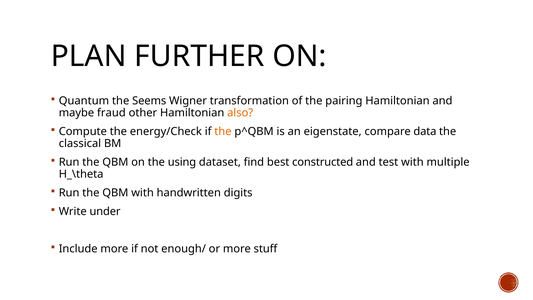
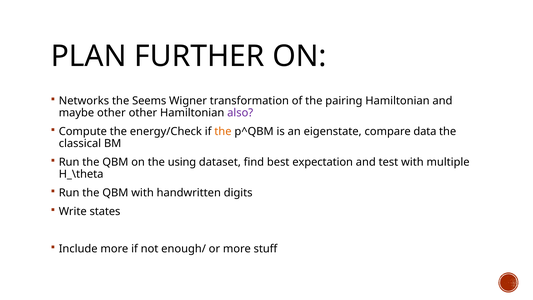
Quantum: Quantum -> Networks (84, 101)
maybe fraud: fraud -> other (111, 113)
also colour: orange -> purple (240, 113)
constructed: constructed -> expectation (323, 162)
under: under -> states (105, 211)
